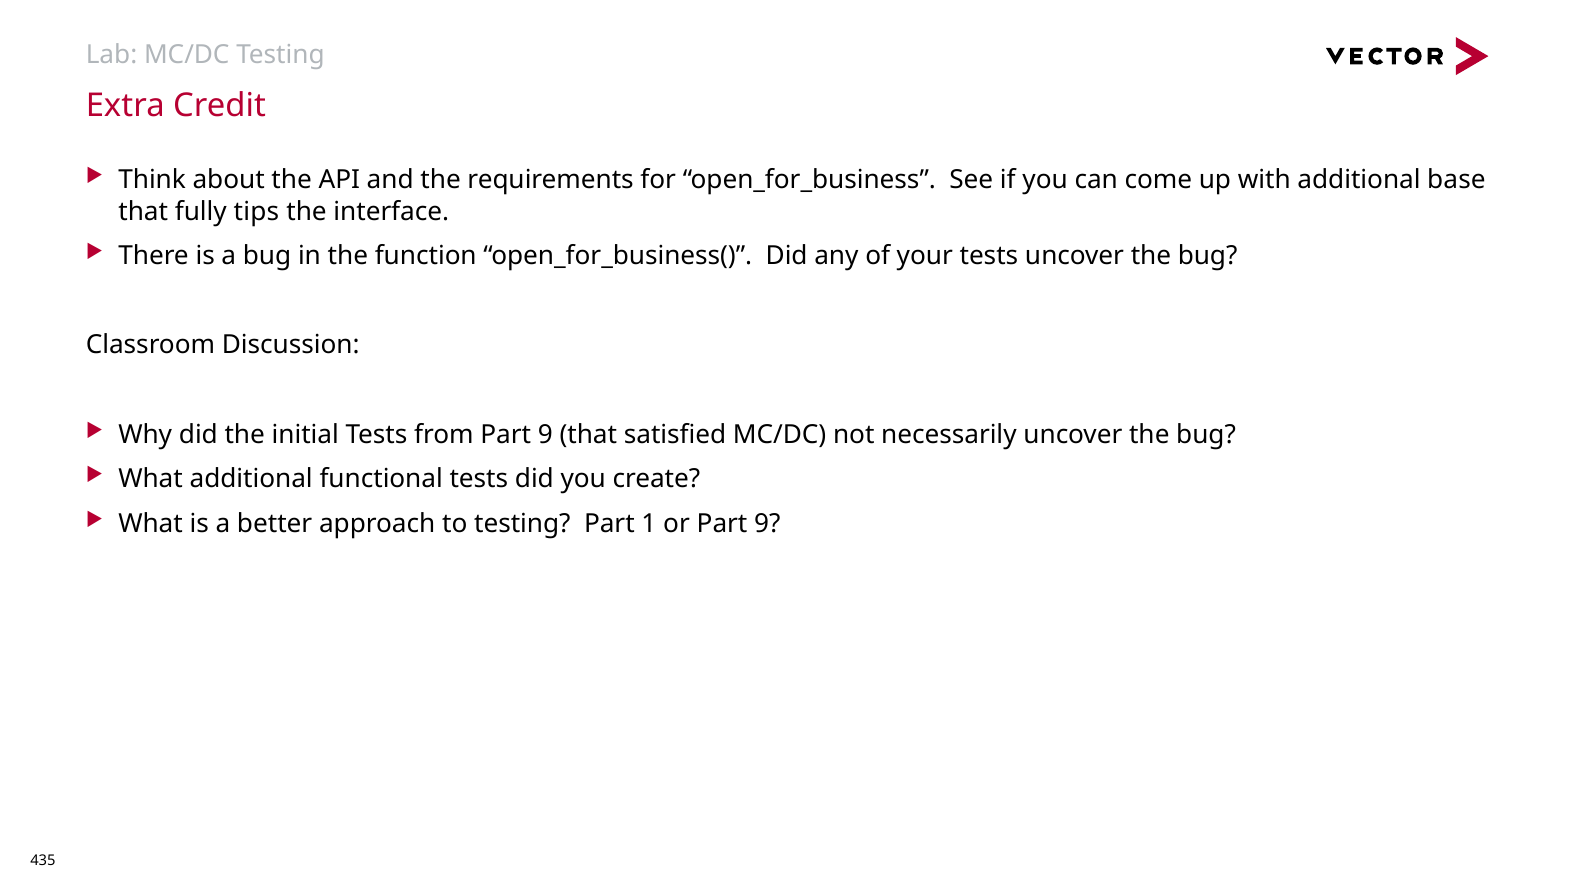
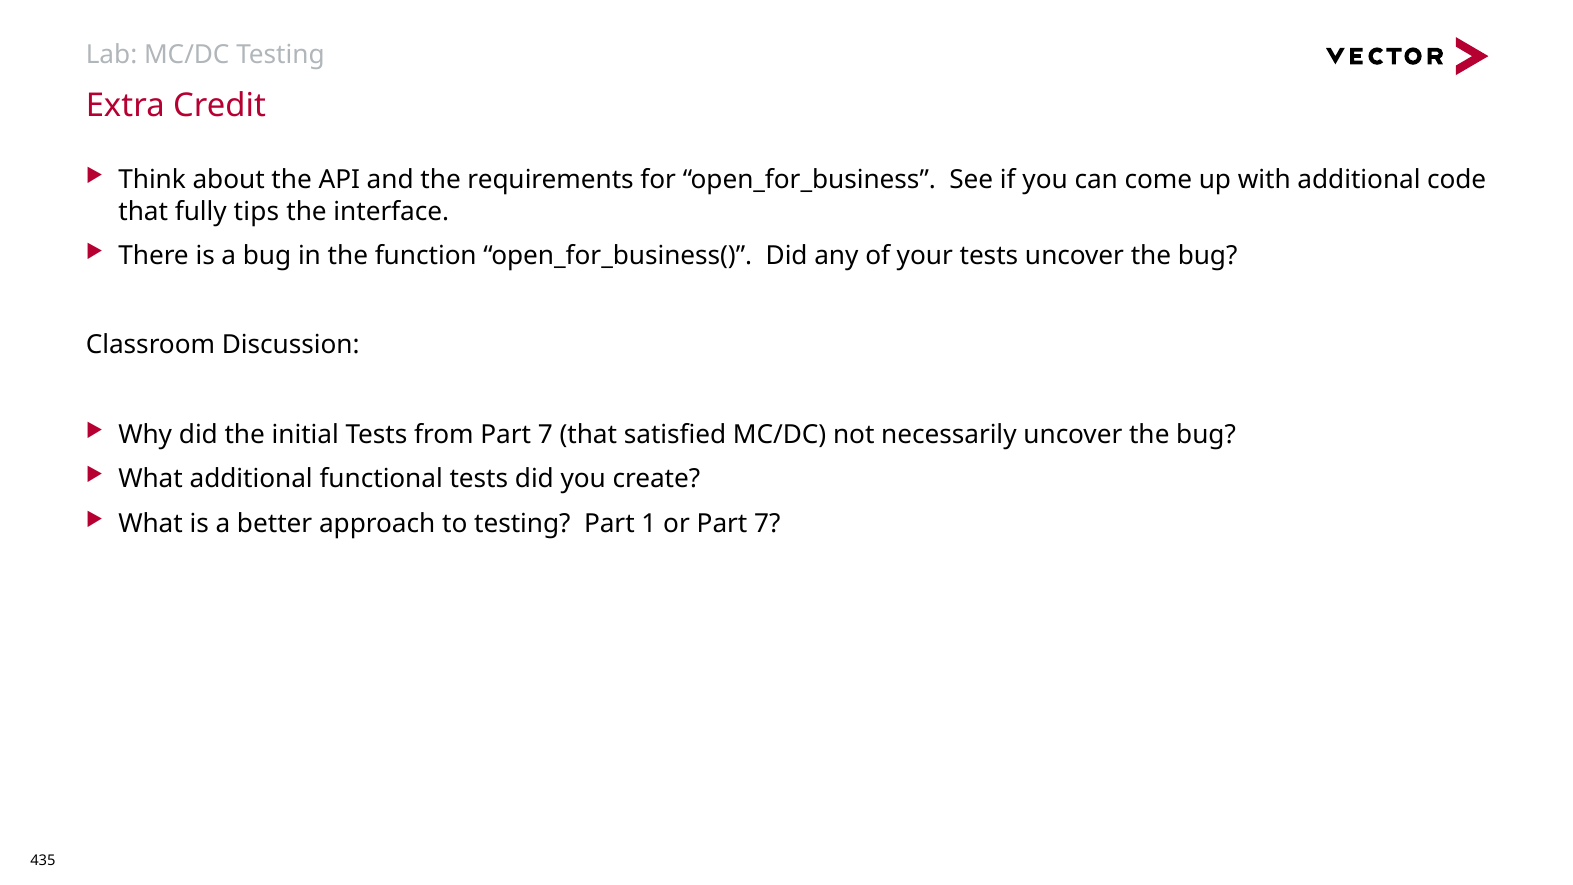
base: base -> code (1457, 180)
from Part 9: 9 -> 7 (545, 434)
or Part 9: 9 -> 7 (767, 523)
